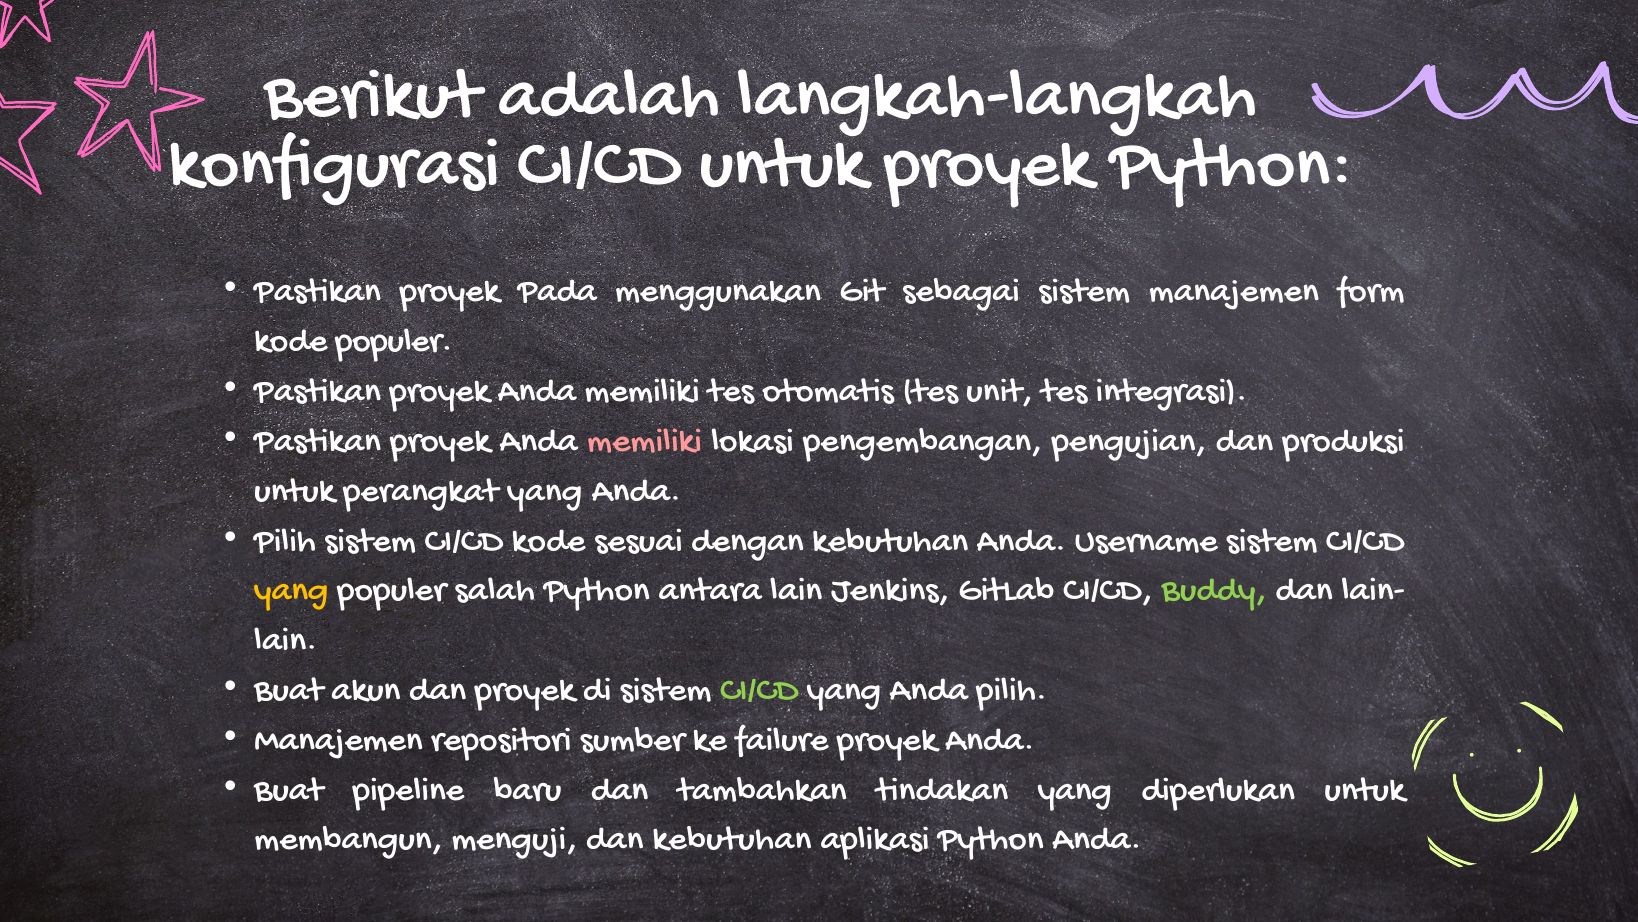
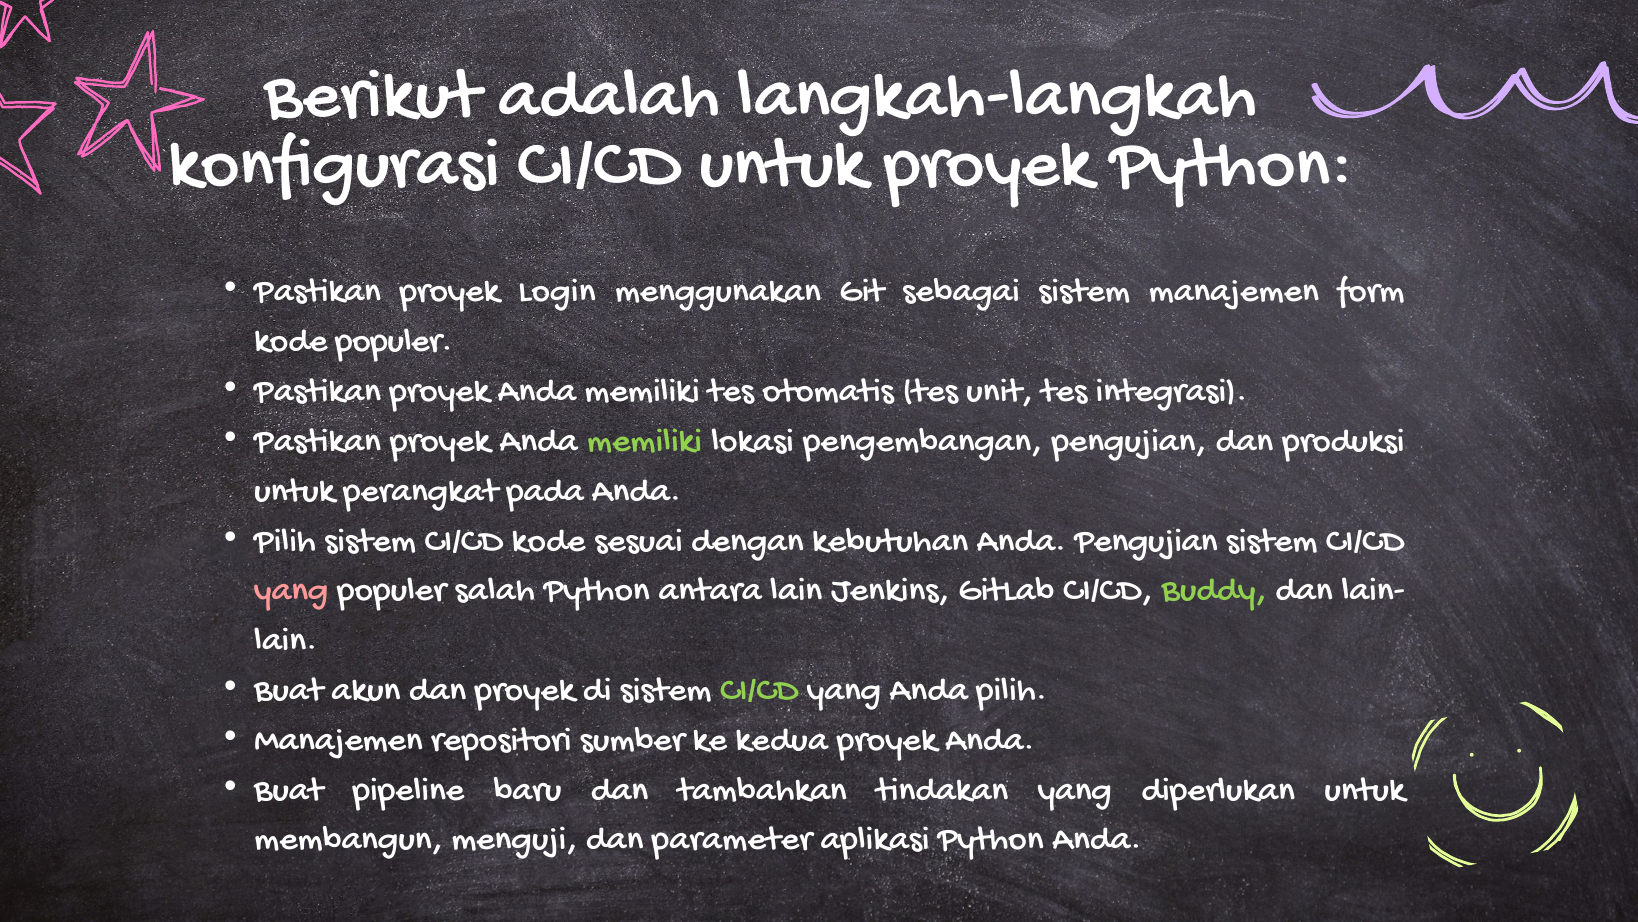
Pada: Pada -> Login (557, 289)
memiliki colour: pink -> light green (645, 438)
perangkat yang: yang -> pada (545, 488)
Anda Username: Username -> Pengujian (1146, 538)
yang colour: yellow -> pink (291, 588)
failure: failure -> kedua (782, 737)
dan kebutuhan: kebutuhan -> parameter (732, 837)
